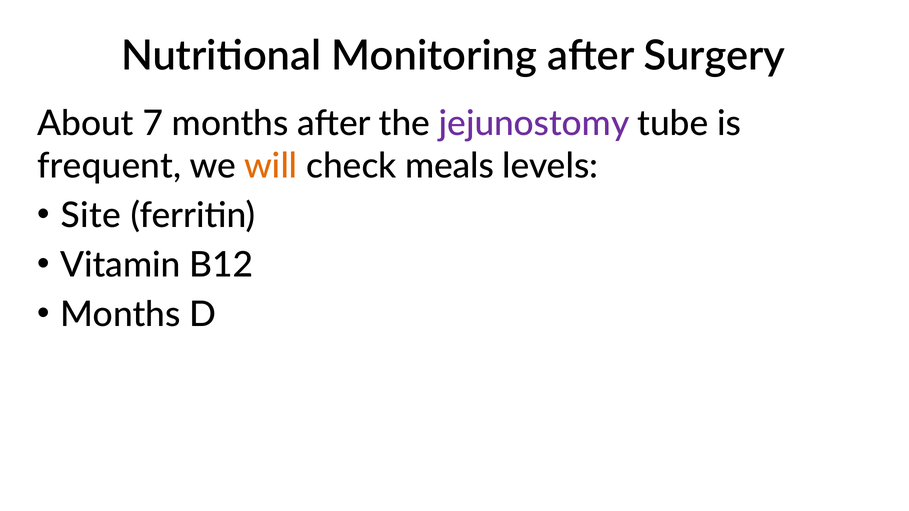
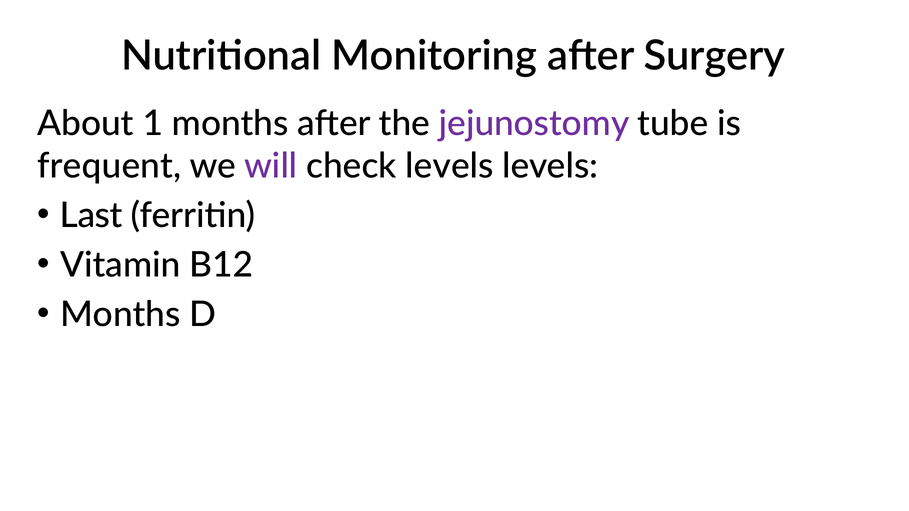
7: 7 -> 1 (153, 124)
will colour: orange -> purple (271, 166)
check meals: meals -> levels (450, 166)
Site: Site -> Last (91, 216)
